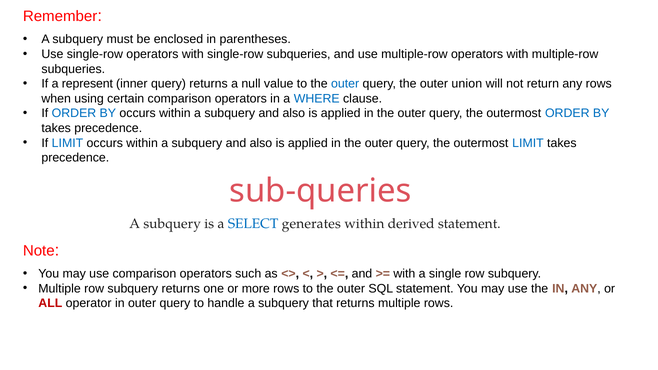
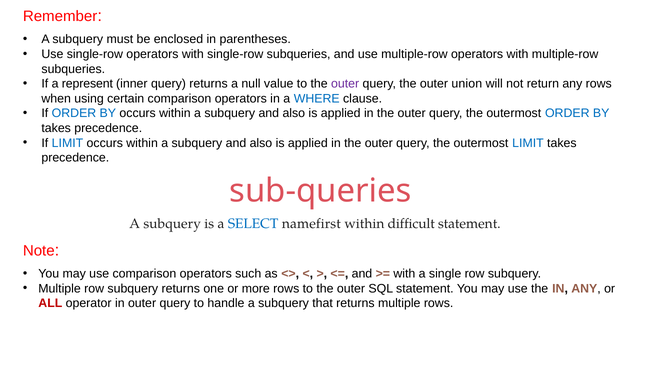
outer colour: blue -> purple (345, 84)
generates: generates -> namefirst (311, 224)
derived: derived -> difficult (411, 224)
